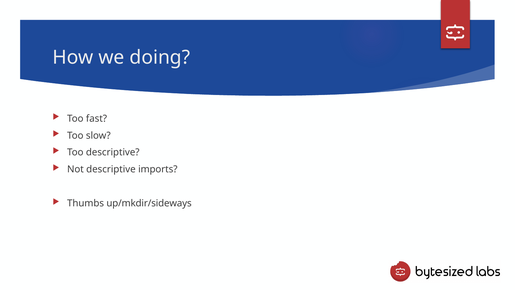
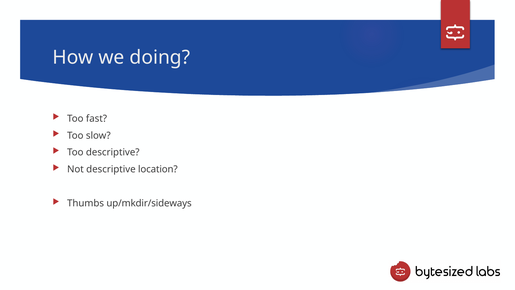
imports: imports -> location (158, 169)
